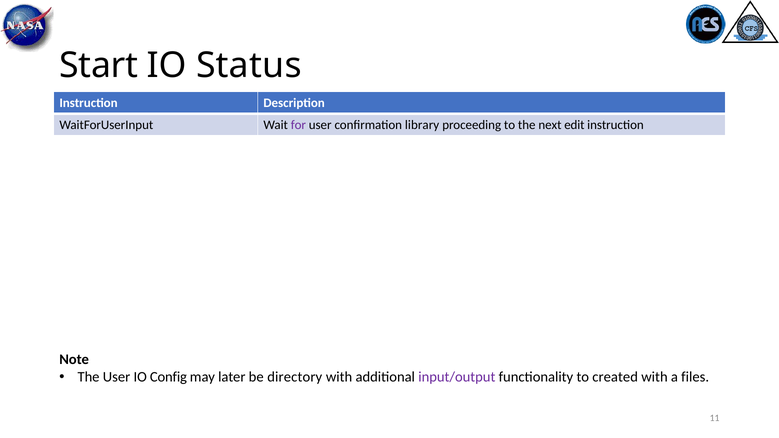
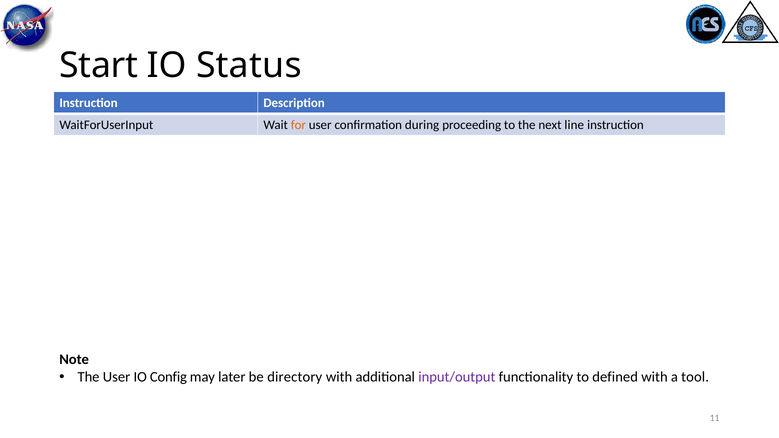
for colour: purple -> orange (298, 125)
library: library -> during (422, 125)
edit: edit -> line (574, 125)
created: created -> defined (615, 377)
files: files -> tool (695, 377)
